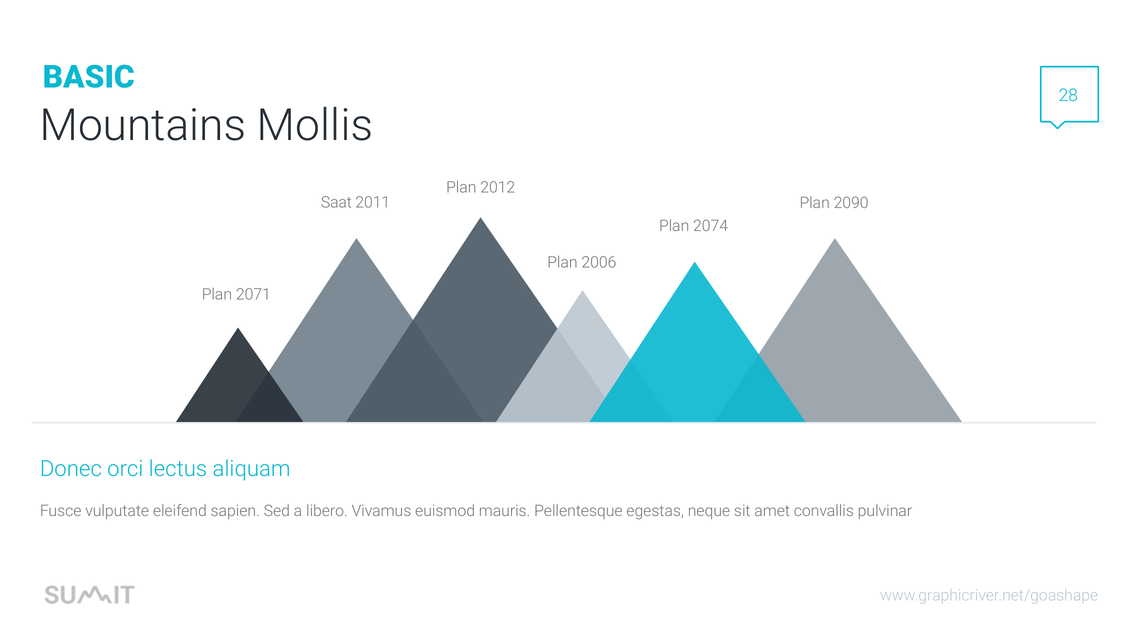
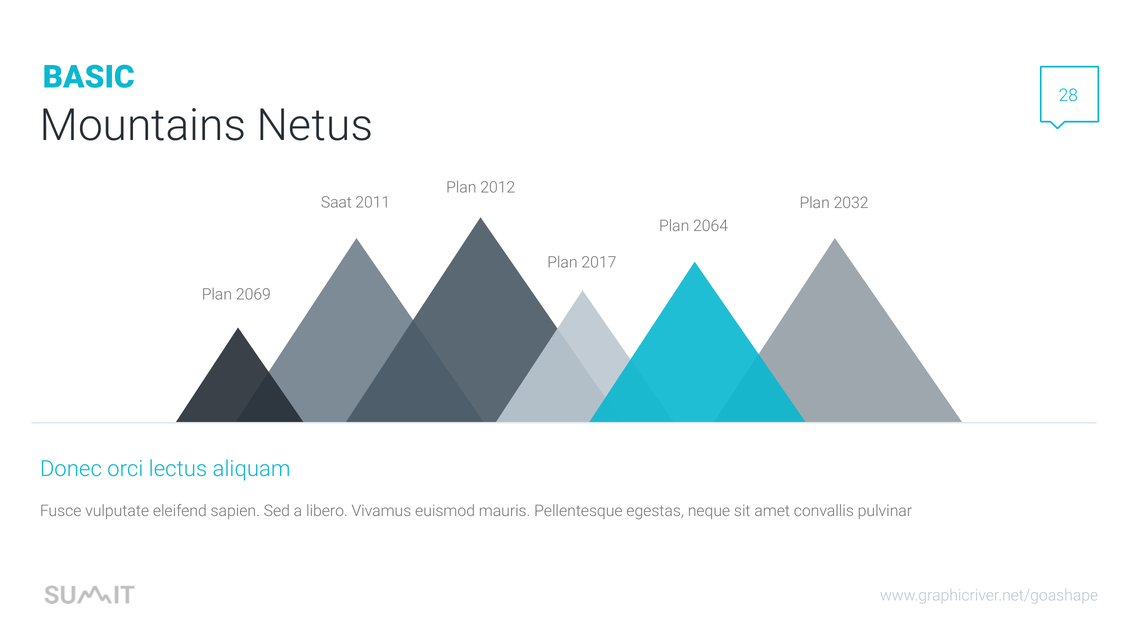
Mollis: Mollis -> Netus (315, 126)
2090: 2090 -> 2032 (851, 203)
2074: 2074 -> 2064 (711, 226)
2006: 2006 -> 2017 (599, 263)
2071: 2071 -> 2069 (253, 294)
